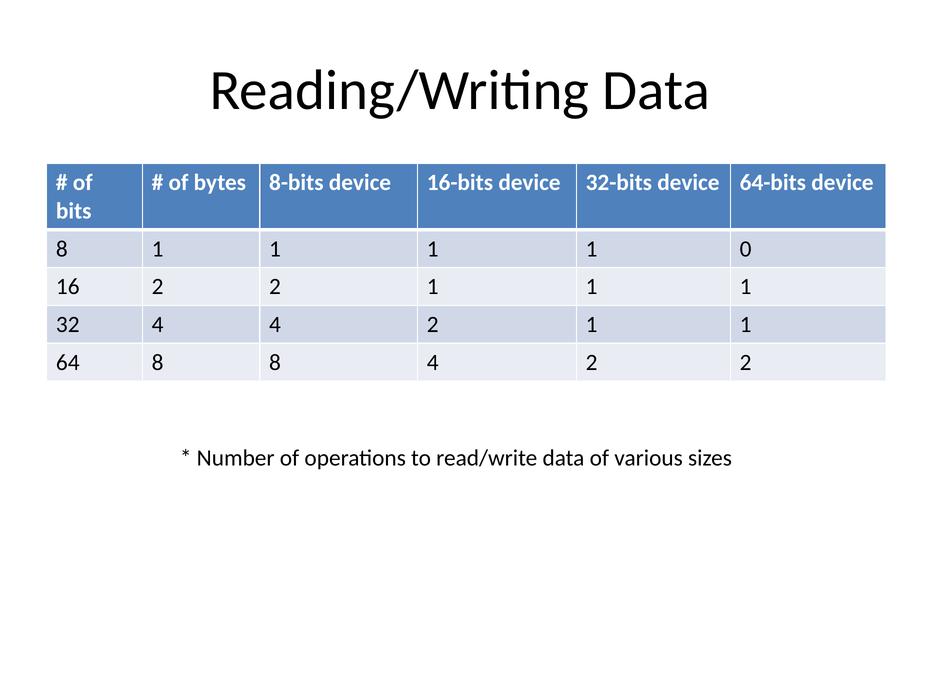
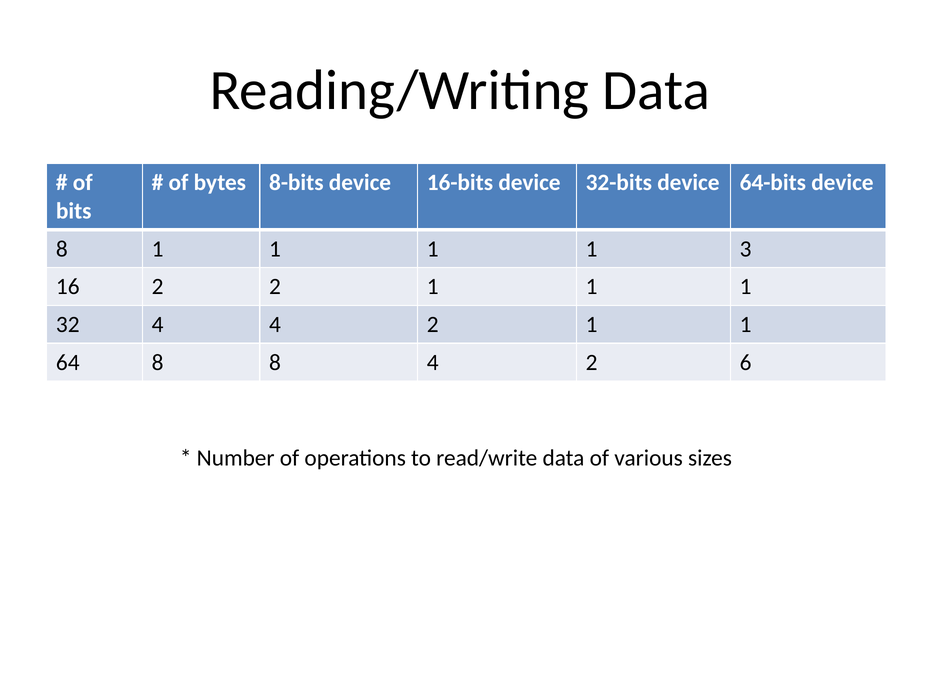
0: 0 -> 3 (746, 249)
4 2 2: 2 -> 6 (746, 362)
